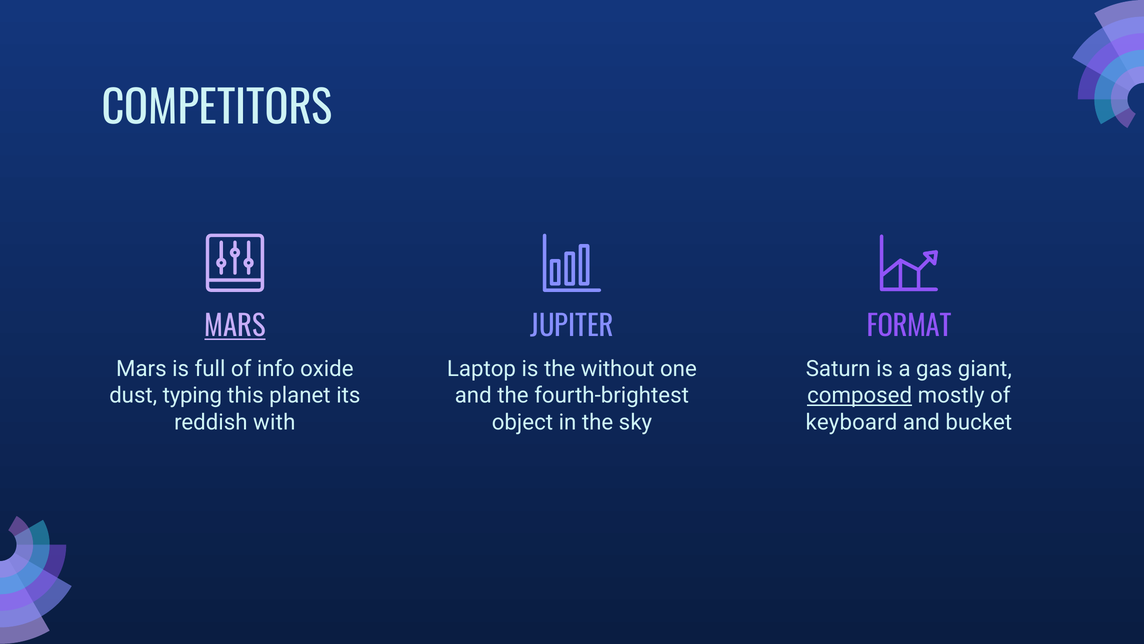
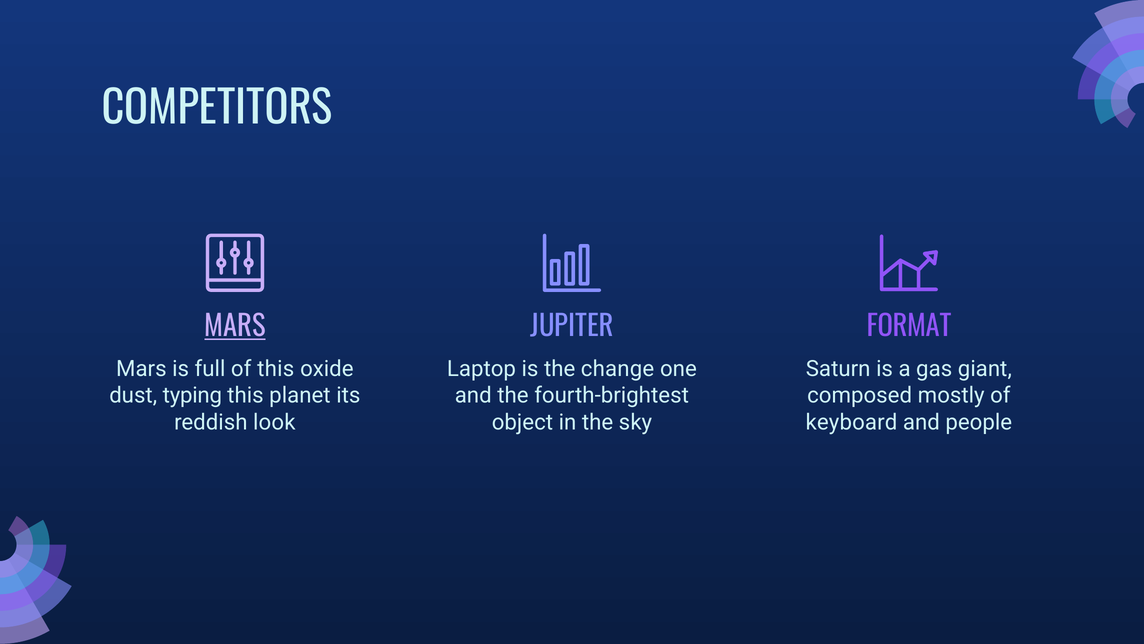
of info: info -> this (276, 369)
without: without -> change (618, 369)
composed underline: present -> none (860, 395)
with: with -> look (274, 422)
bucket: bucket -> people (979, 422)
